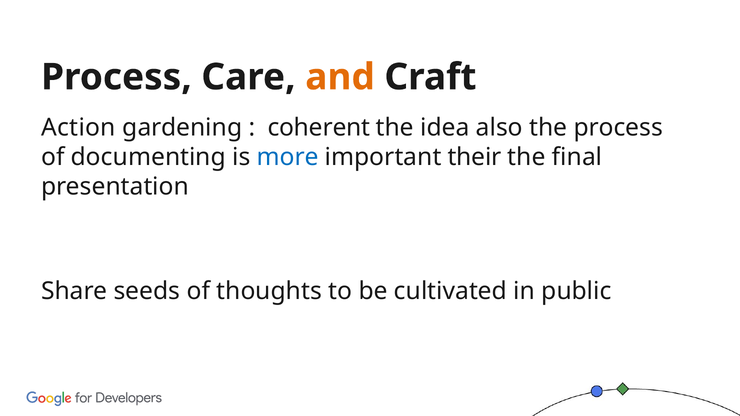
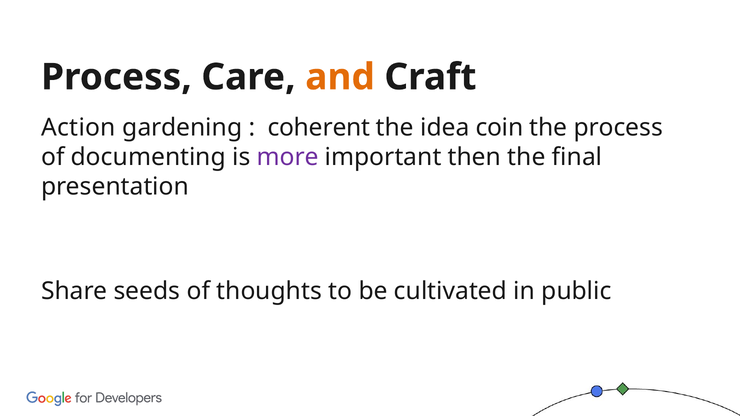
also: also -> coin (500, 128)
more colour: blue -> purple (288, 157)
their: their -> then (475, 157)
